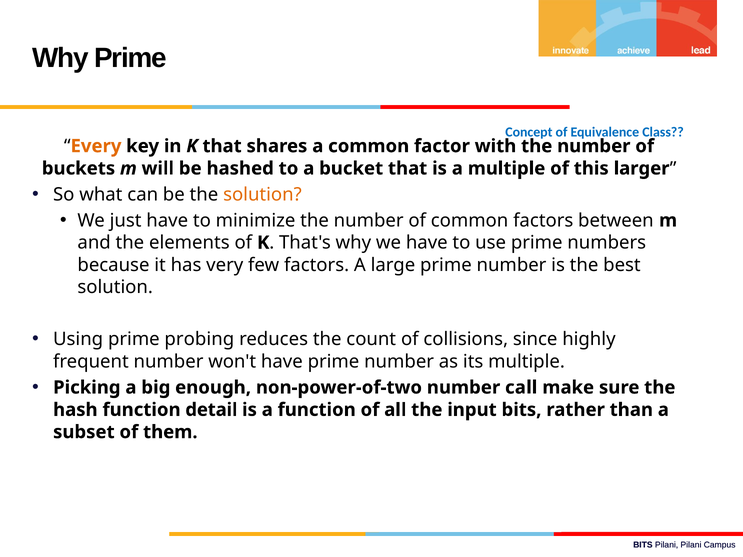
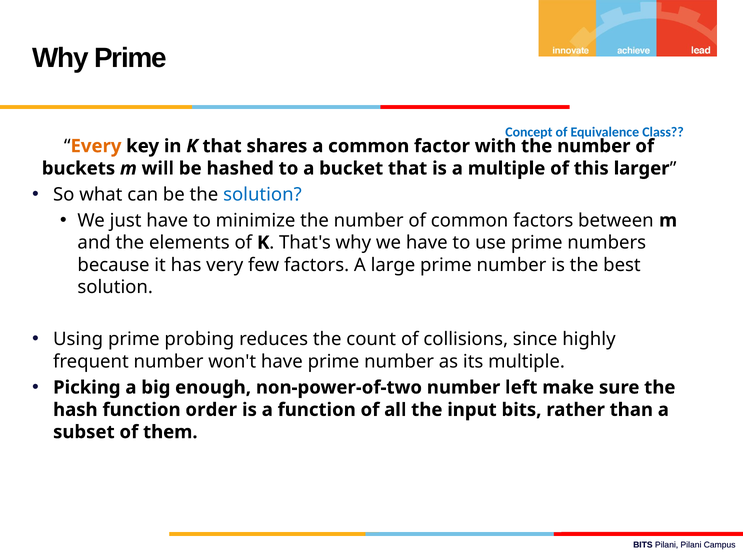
solution colour: orange -> blue (262, 194)
call: call -> left (521, 388)
detail: detail -> order (211, 410)
